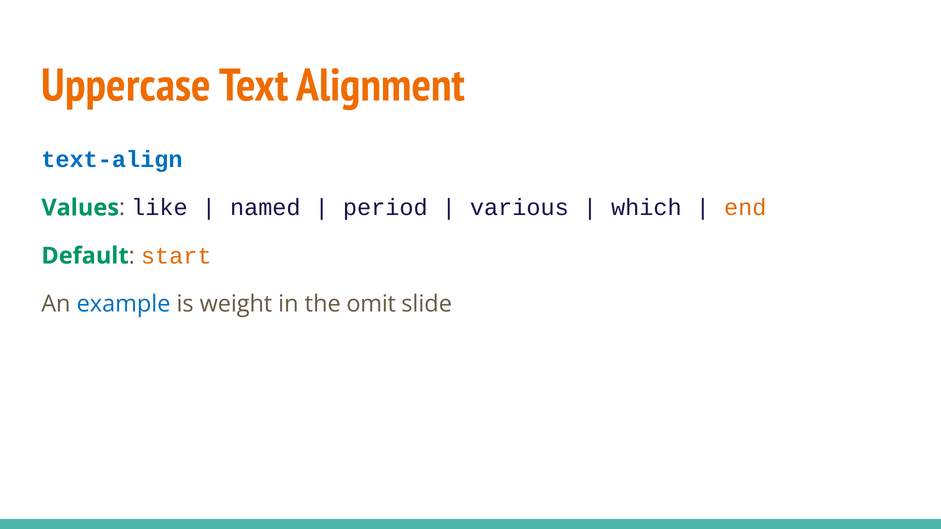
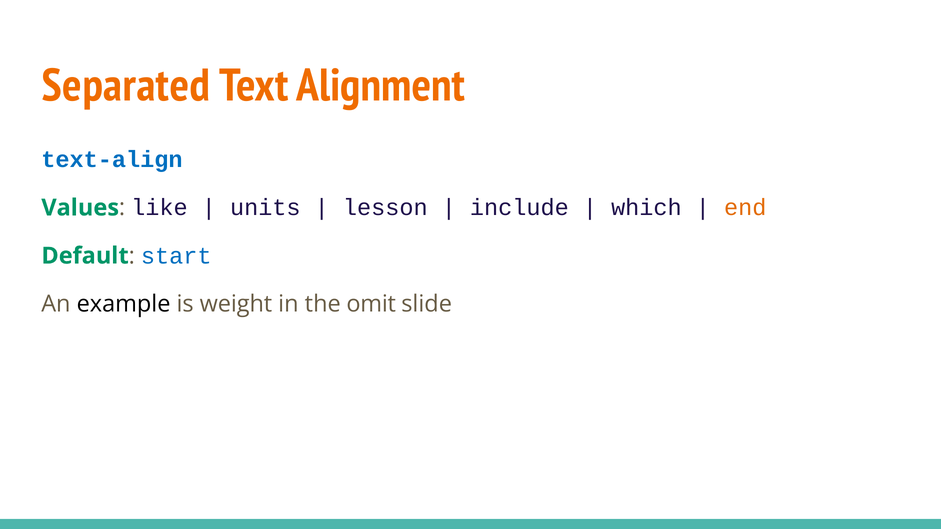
Uppercase: Uppercase -> Separated (126, 86)
named: named -> units (265, 208)
period: period -> lesson (385, 208)
various: various -> include (519, 208)
start colour: orange -> blue (176, 256)
example colour: blue -> black (124, 304)
